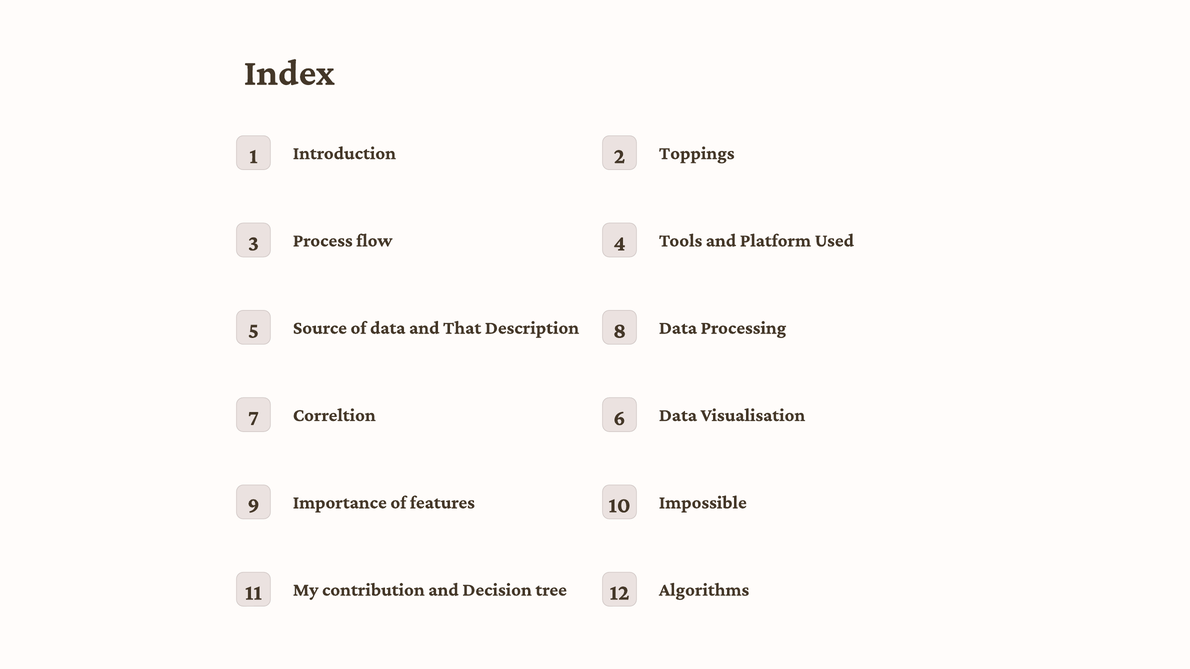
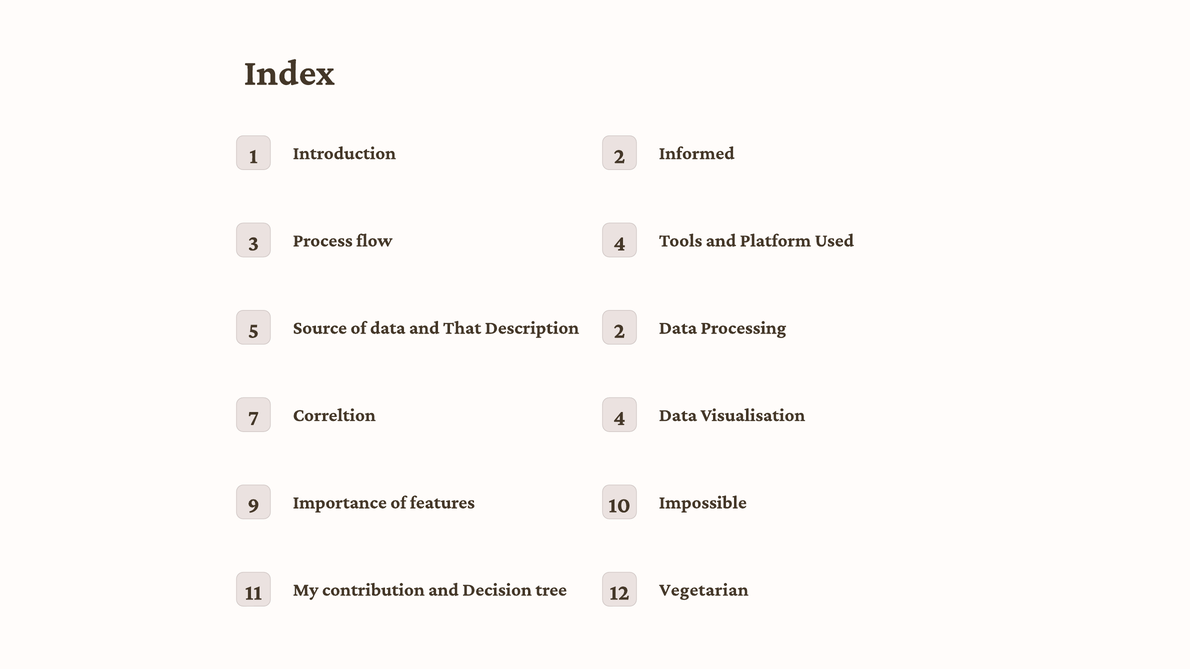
Toppings: Toppings -> Informed (697, 153)
Description 8: 8 -> 2 (619, 330)
Correltion 6: 6 -> 4 (619, 418)
Algorithms: Algorithms -> Vegetarian (704, 590)
